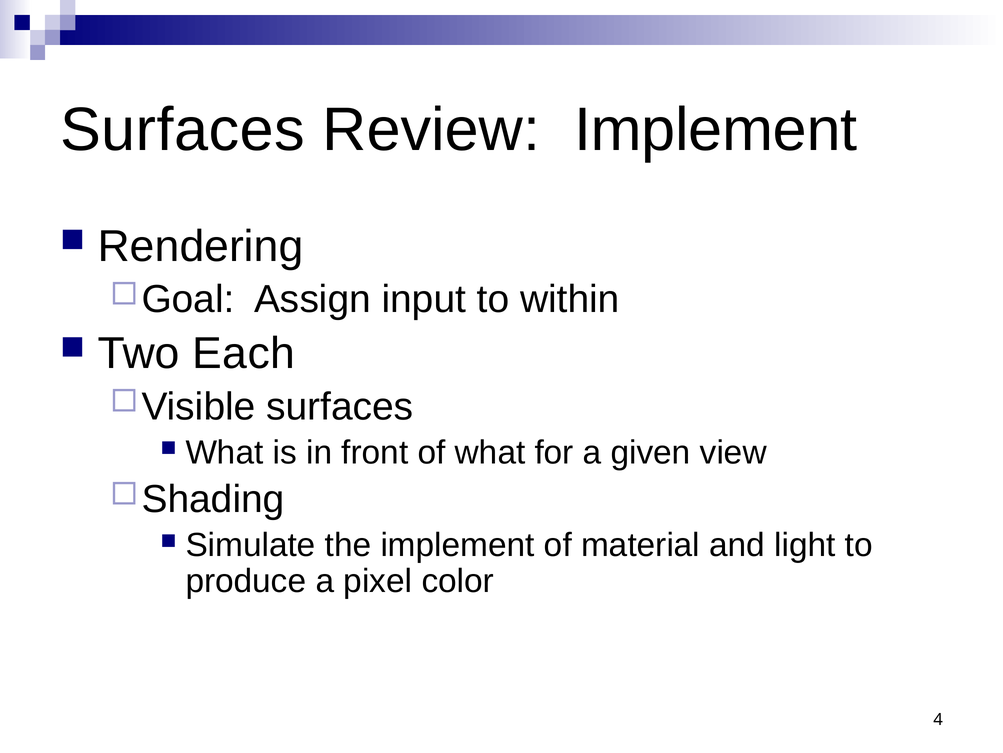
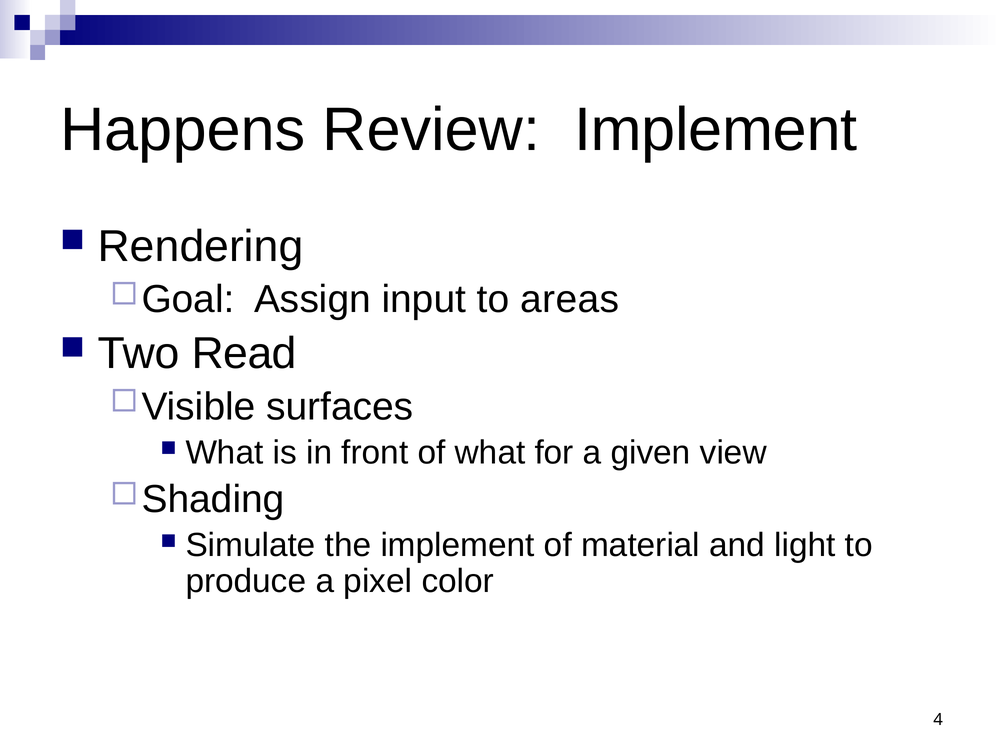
Surfaces: Surfaces -> Happens (183, 130)
within: within -> areas (570, 299)
Each: Each -> Read (244, 353)
